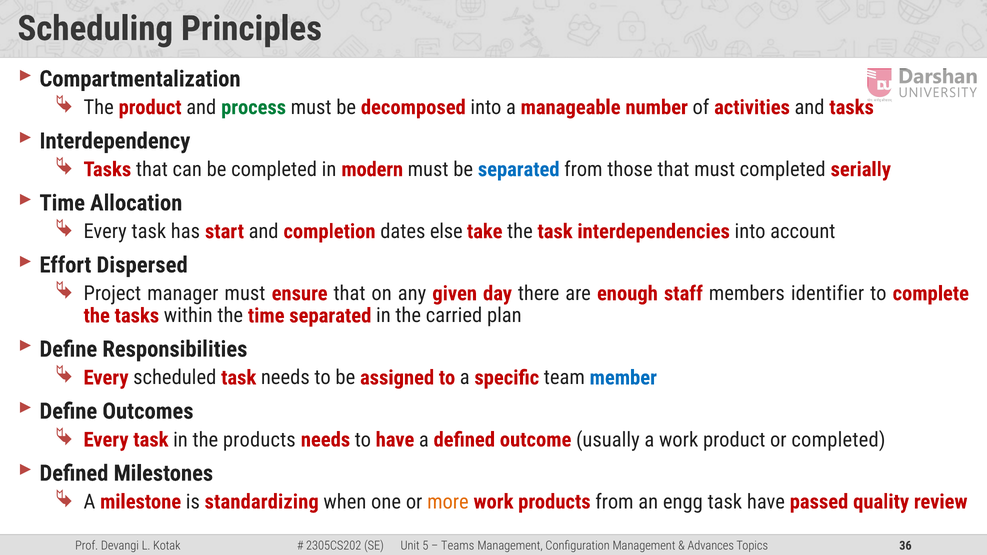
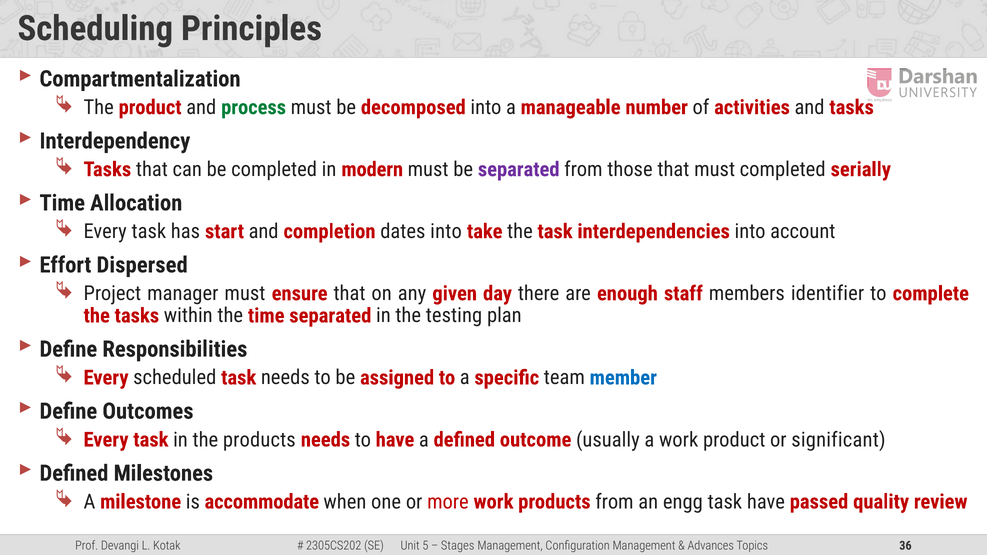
separated colour: blue -> purple (519, 169)
dates else: else -> into (446, 232)
carried: carried -> testing (454, 316)
or completed: completed -> significant (838, 440)
standardizing: standardizing -> accommodate (262, 502)
more colour: orange -> red (448, 502)
Teams: Teams -> Stages (458, 546)
